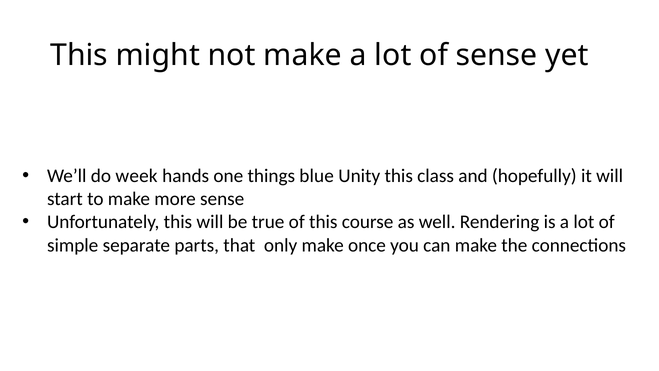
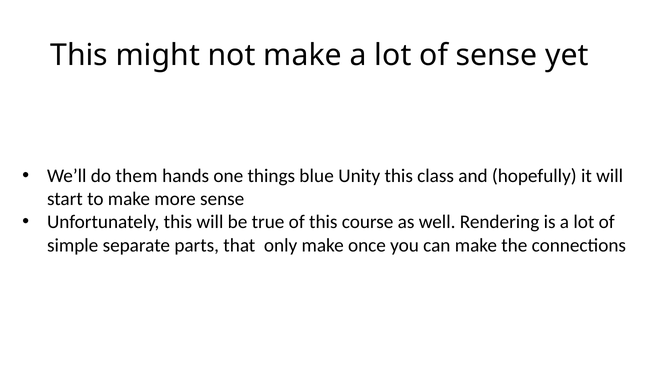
week: week -> them (137, 176)
